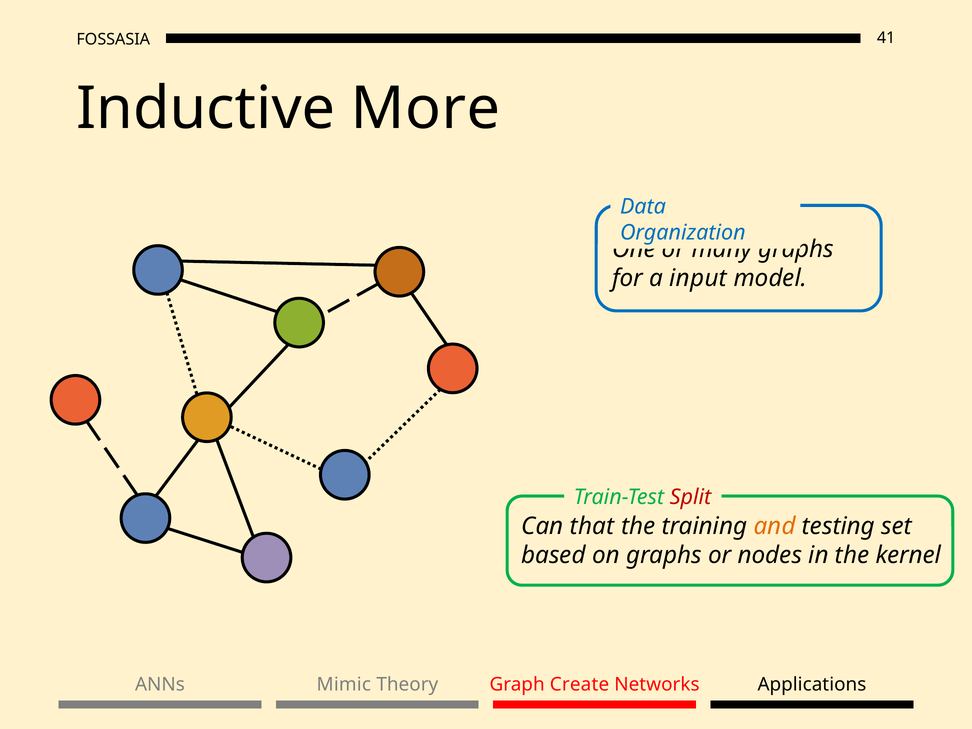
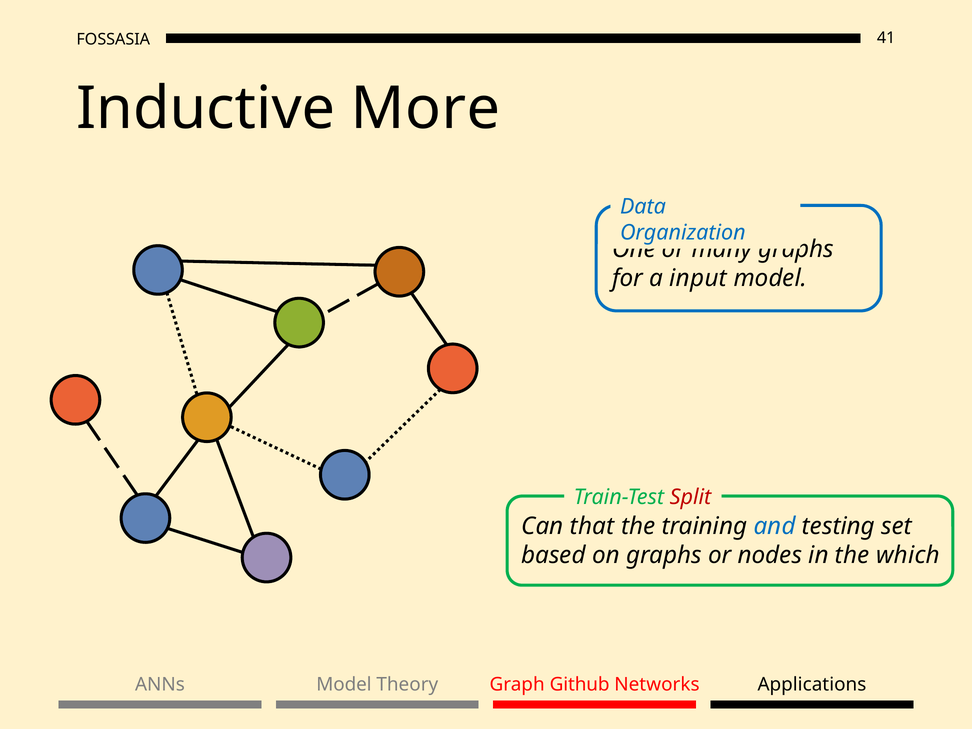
and colour: orange -> blue (775, 526)
kernel: kernel -> which (908, 555)
ANNs Mimic: Mimic -> Model (344, 685)
Create: Create -> Github (580, 685)
